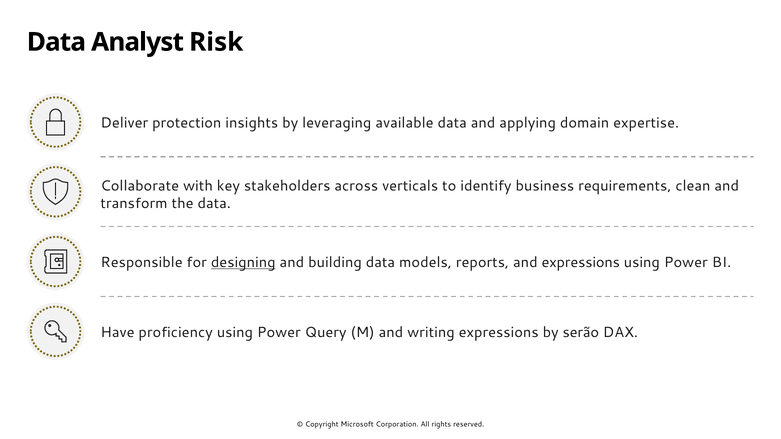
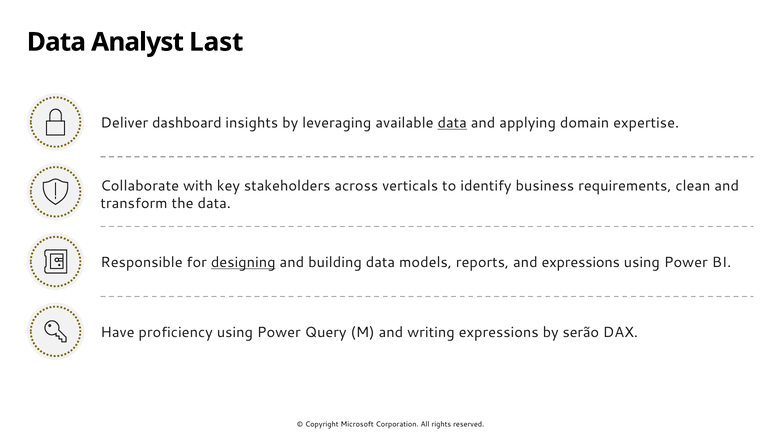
Risk: Risk -> Last (216, 42)
protection: protection -> dashboard (187, 123)
data underline: none -> present (452, 123)
